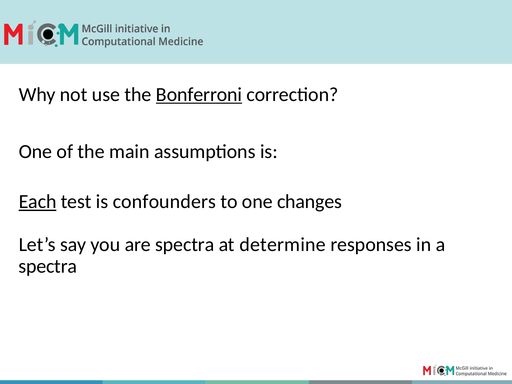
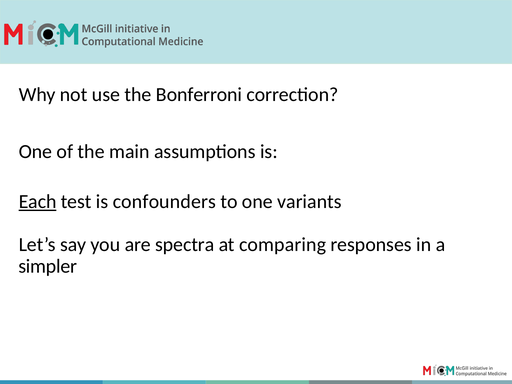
Bonferroni underline: present -> none (199, 95)
changes: changes -> variants (309, 202)
determine: determine -> comparing (283, 245)
spectra: spectra -> simpler (48, 266)
